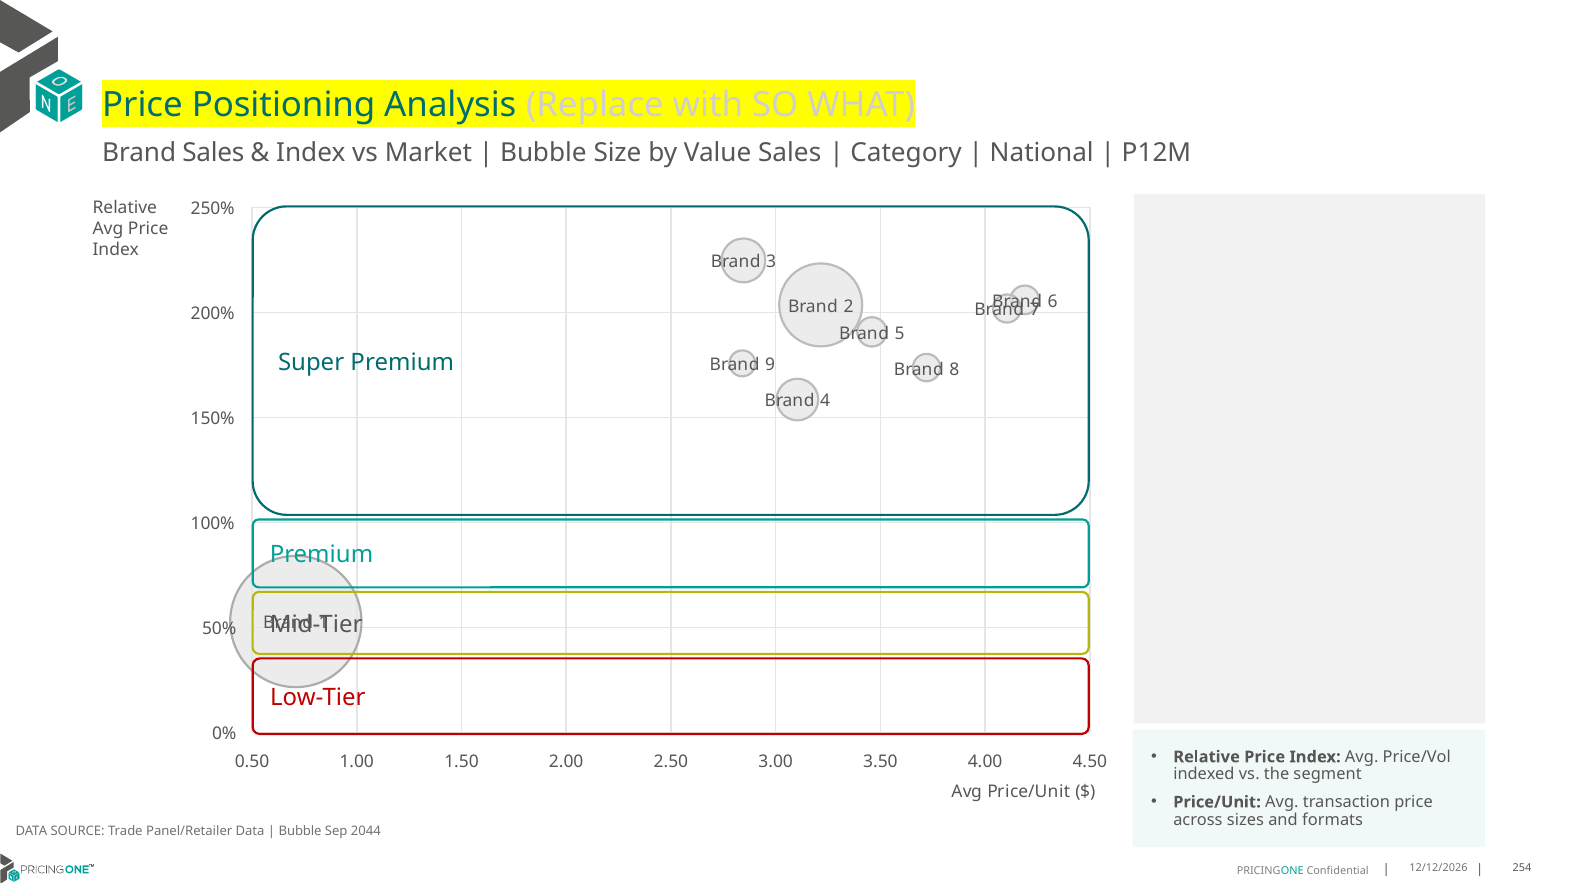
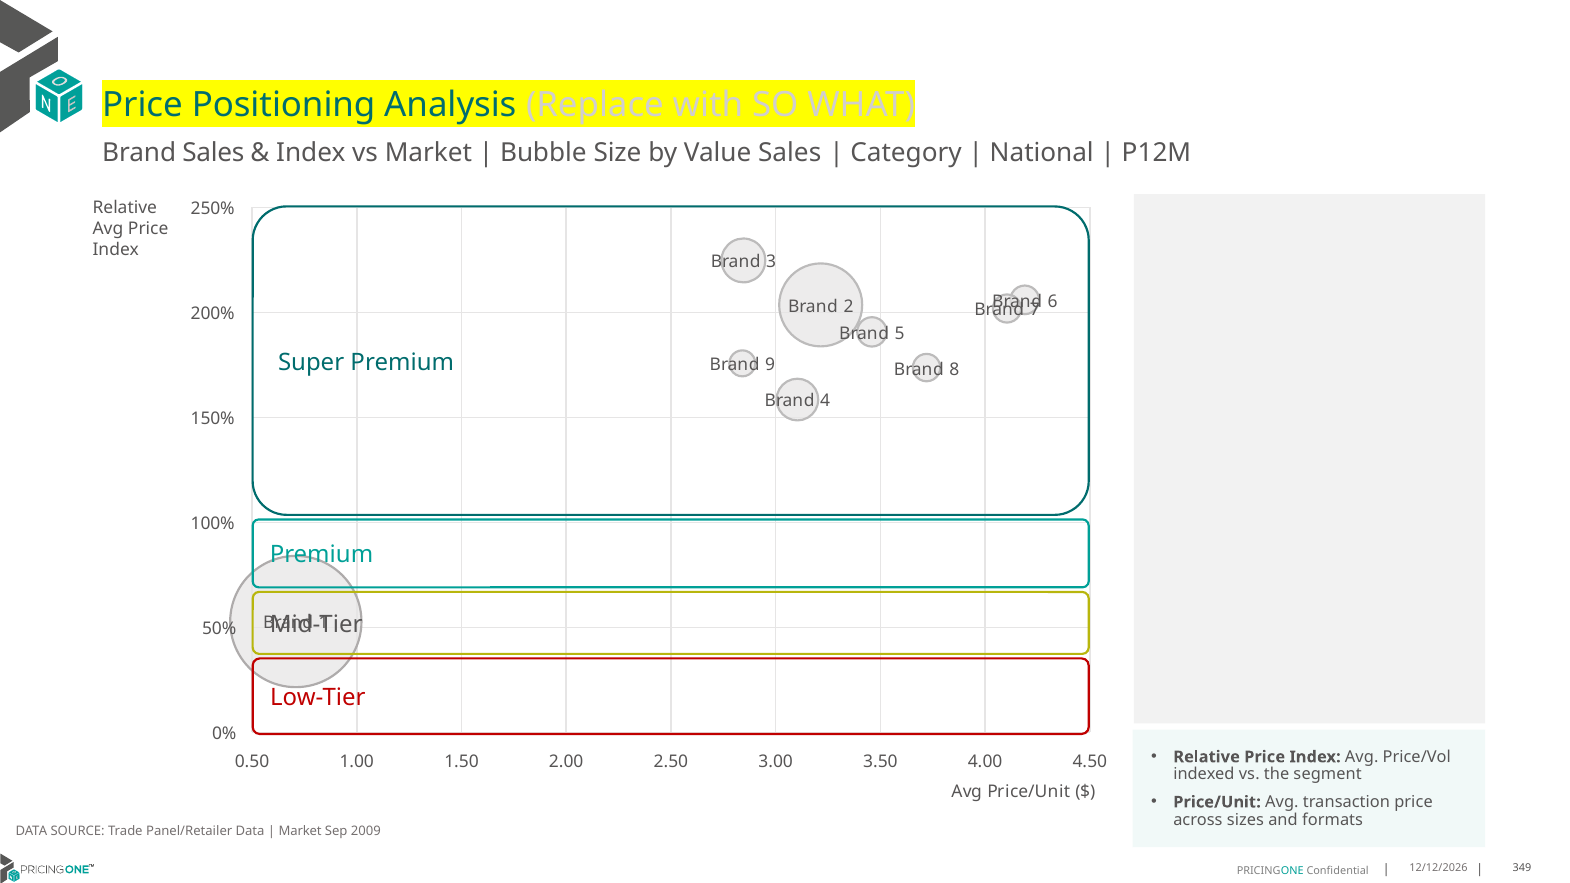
Bubble: Bubble -> Market (300, 832)
2044: 2044 -> 2009 (366, 832)
254: 254 -> 349 (1522, 868)
